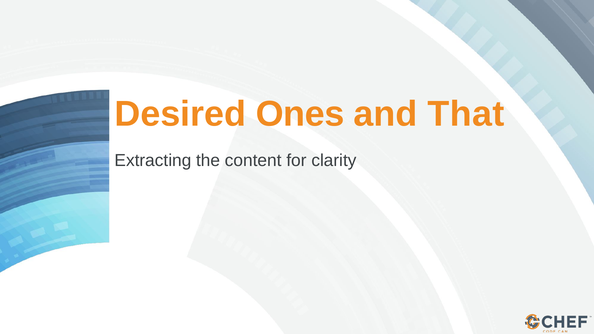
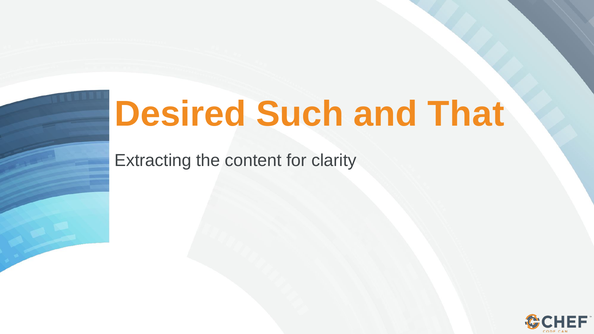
Ones: Ones -> Such (300, 114)
